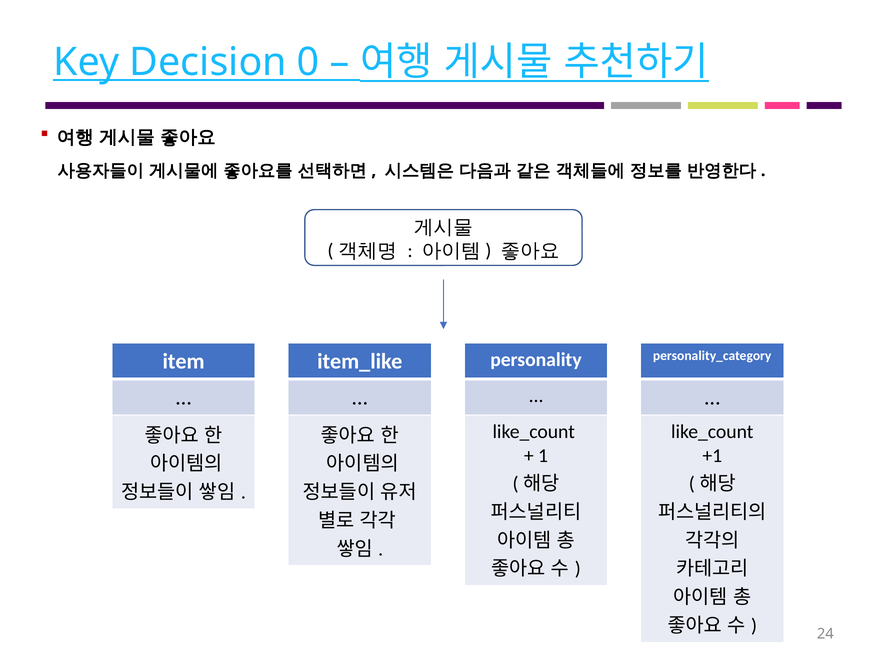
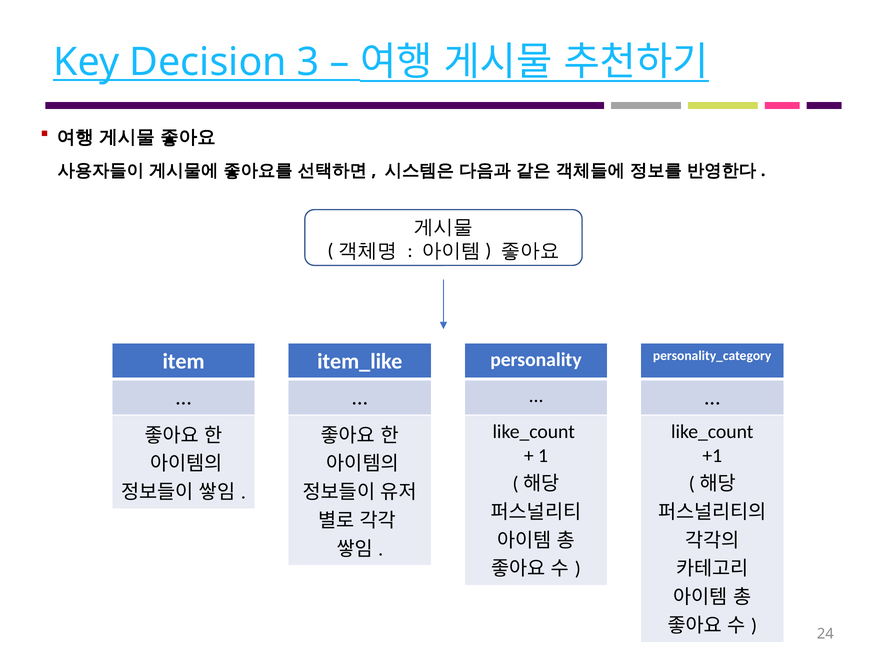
0: 0 -> 3 (308, 62)
